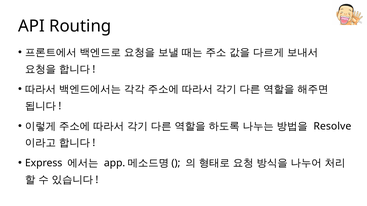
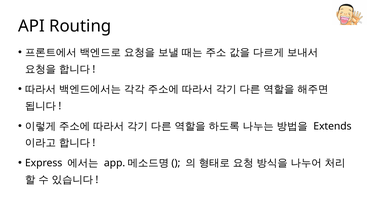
Resolve: Resolve -> Extends (332, 126)
